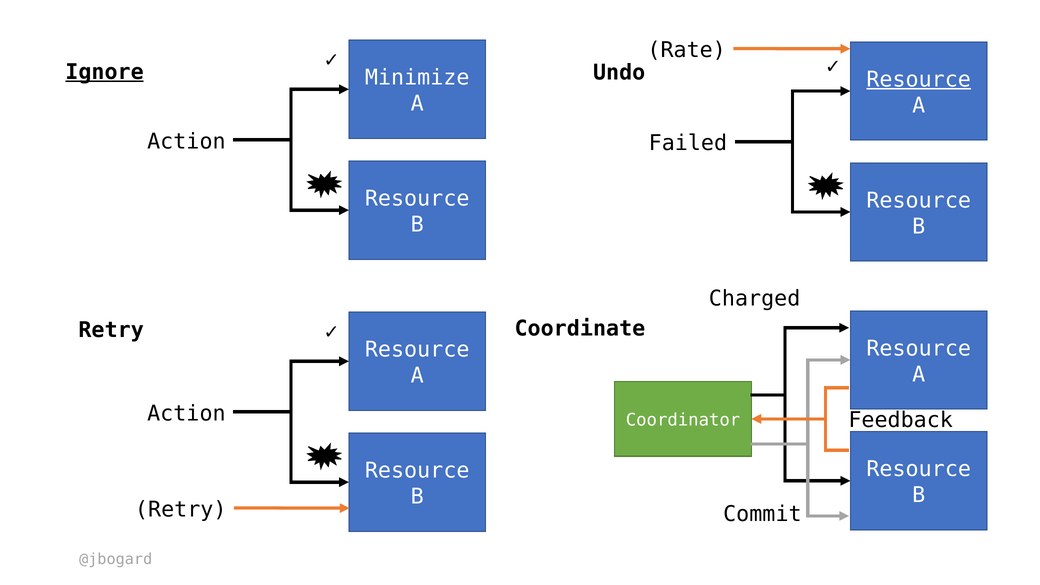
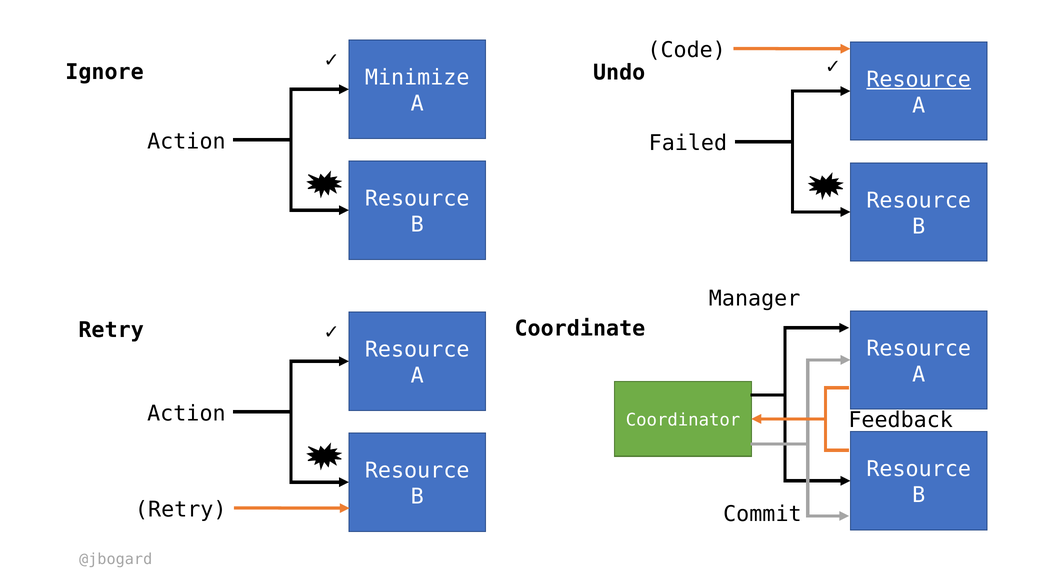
Rate: Rate -> Code (687, 50)
Ignore underline: present -> none (105, 72)
Charged: Charged -> Manager (755, 298)
